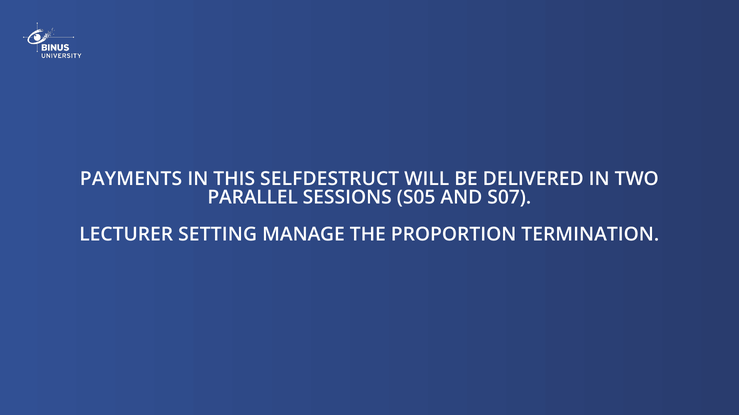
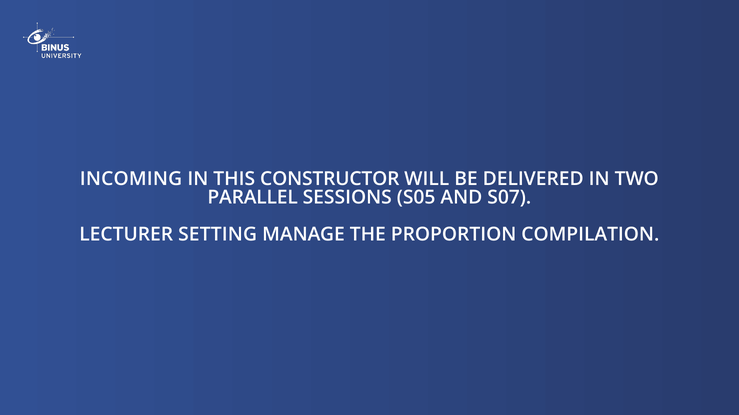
PAYMENTS: PAYMENTS -> INCOMING (131, 179)
SELFDESTRUCT: SELFDESTRUCT -> CONSTRUCTOR (330, 179)
TERMINATION: TERMINATION -> COMPILATION (590, 235)
